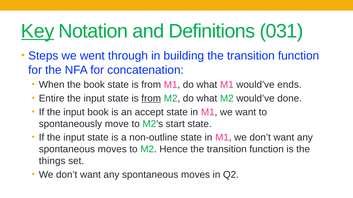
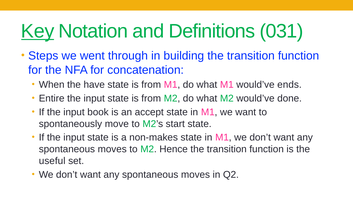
the book: book -> have (94, 85)
from underline: present -> none (151, 99)
non-outline: non-outline -> non-makes (154, 138)
things: things -> useful (52, 161)
